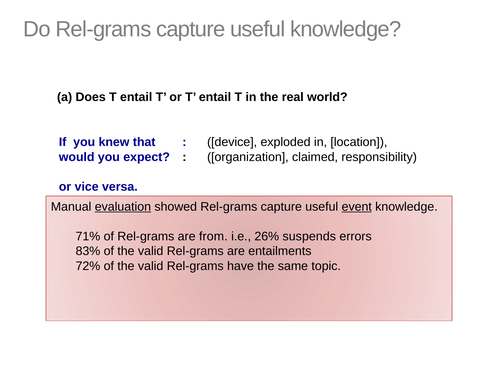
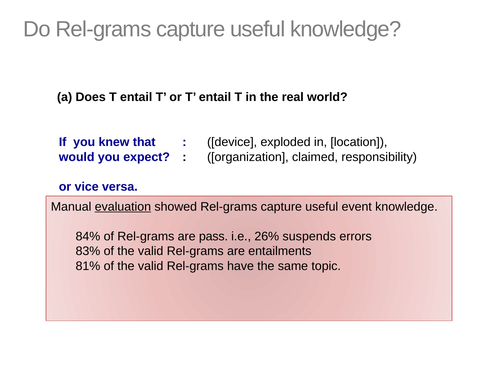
event underline: present -> none (357, 206)
71%: 71% -> 84% (88, 236)
from: from -> pass (213, 236)
72%: 72% -> 81% (88, 266)
